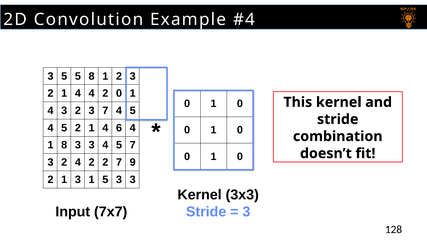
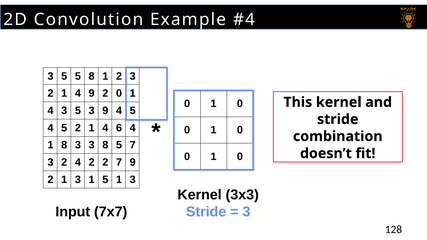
4 4: 4 -> 9 (92, 93)
4 3 2: 2 -> 5 (78, 111)
3 7: 7 -> 9 (105, 111)
3 4: 4 -> 8 (105, 145)
5 3: 3 -> 1 (119, 180)
